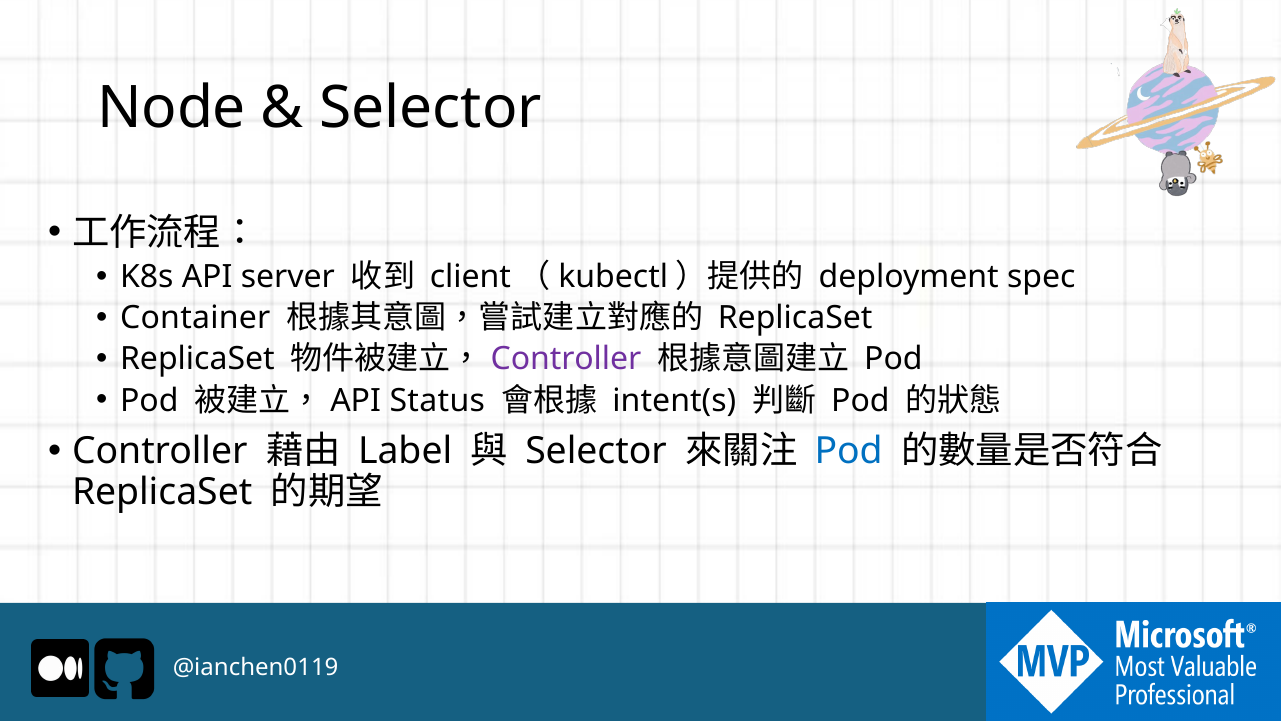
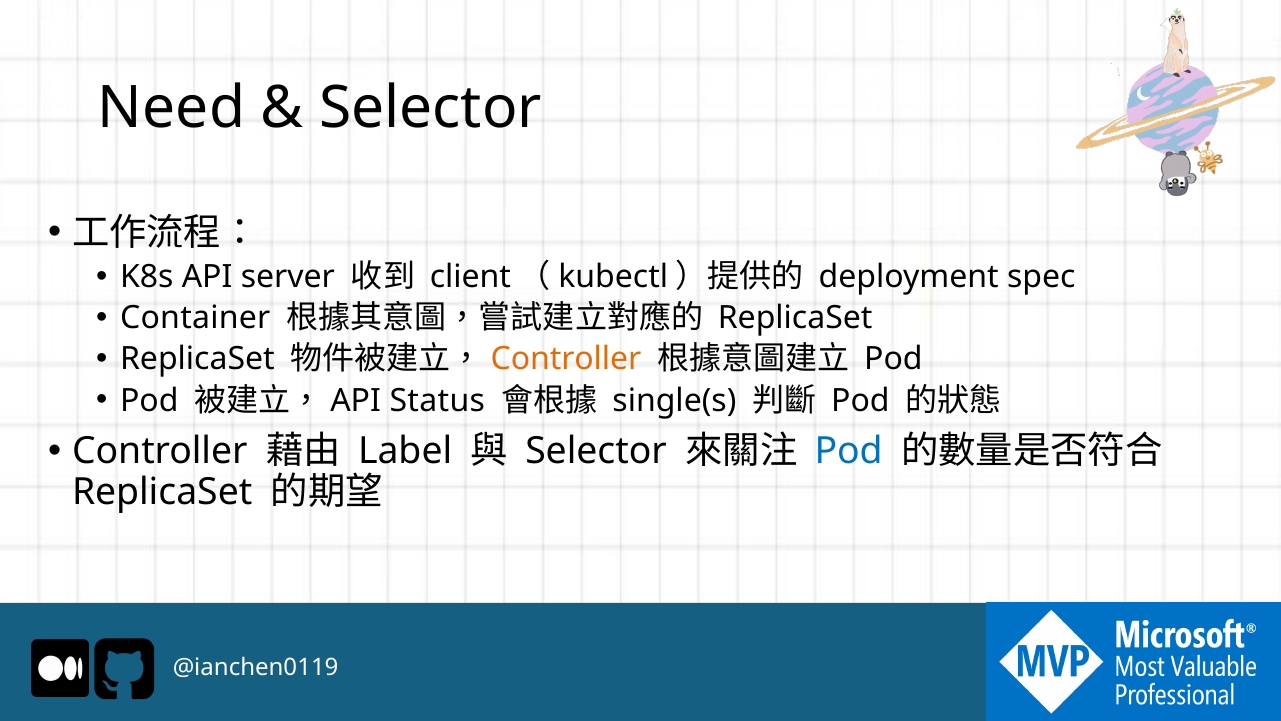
Node: Node -> Need (172, 108)
Controller colour: purple -> orange (566, 359)
intent(s: intent(s -> single(s (674, 400)
